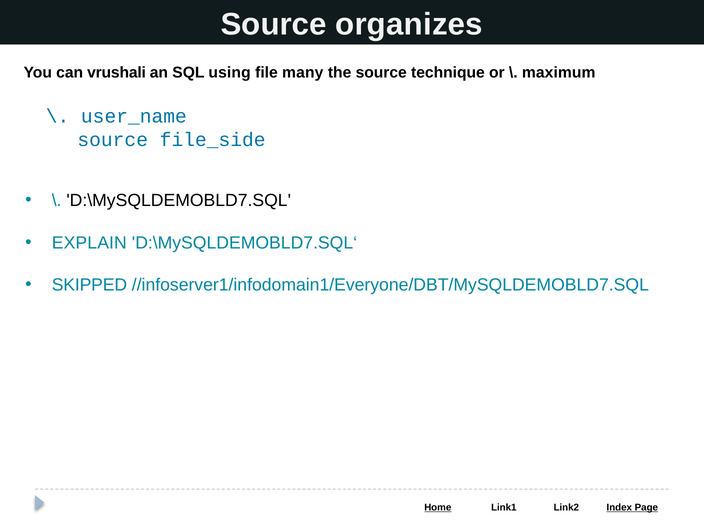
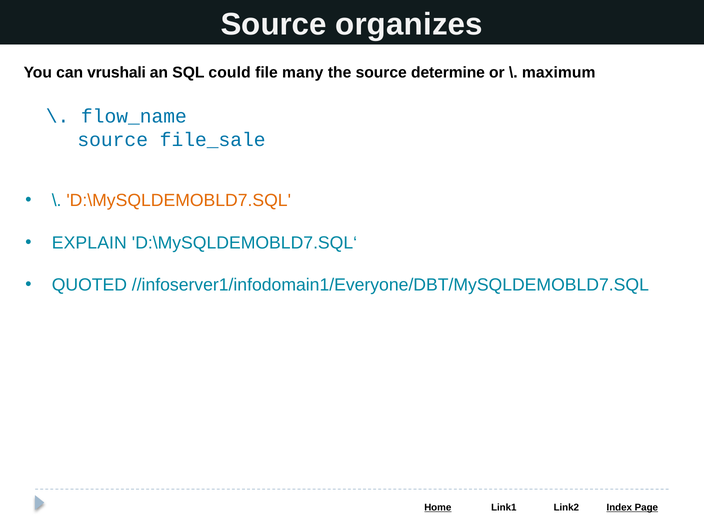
using: using -> could (230, 73)
technique: technique -> determine (448, 73)
user_name: user_name -> flow_name (134, 116)
file_side: file_side -> file_sale (213, 140)
D:\MySQLDEMOBLD7.SQL colour: black -> orange (179, 200)
SKIPPED: SKIPPED -> QUOTED (89, 285)
